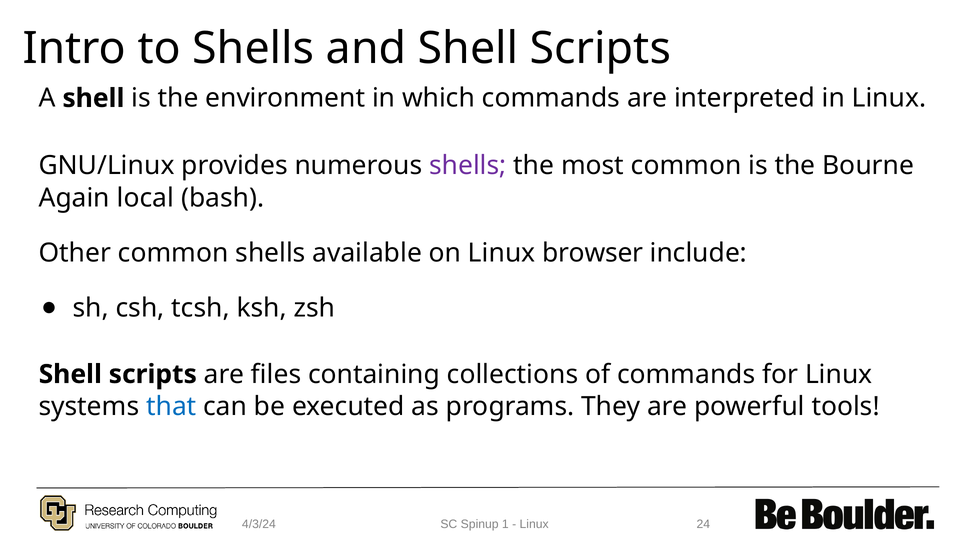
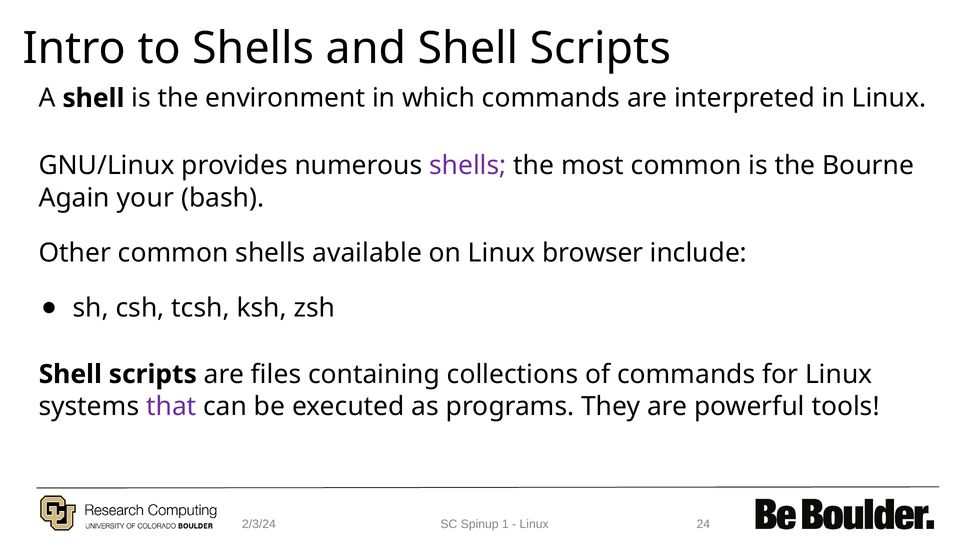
local: local -> your (145, 198)
that colour: blue -> purple (171, 407)
4/3/24: 4/3/24 -> 2/3/24 (259, 524)
